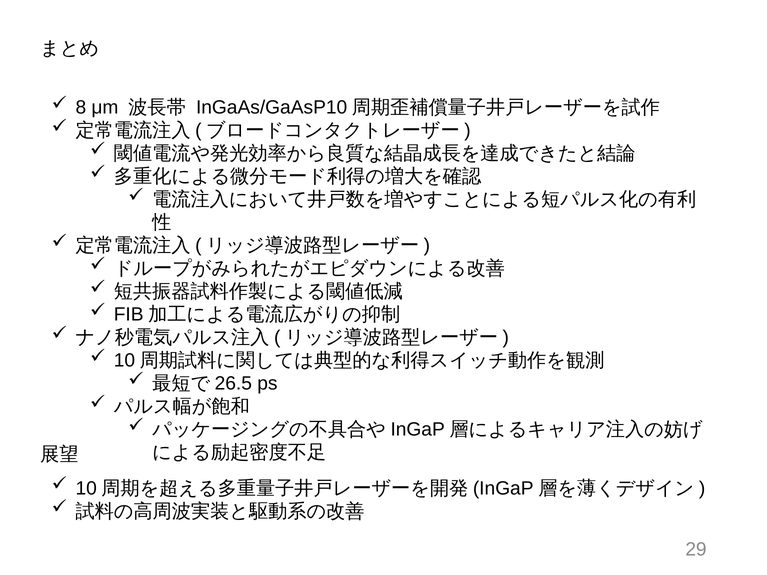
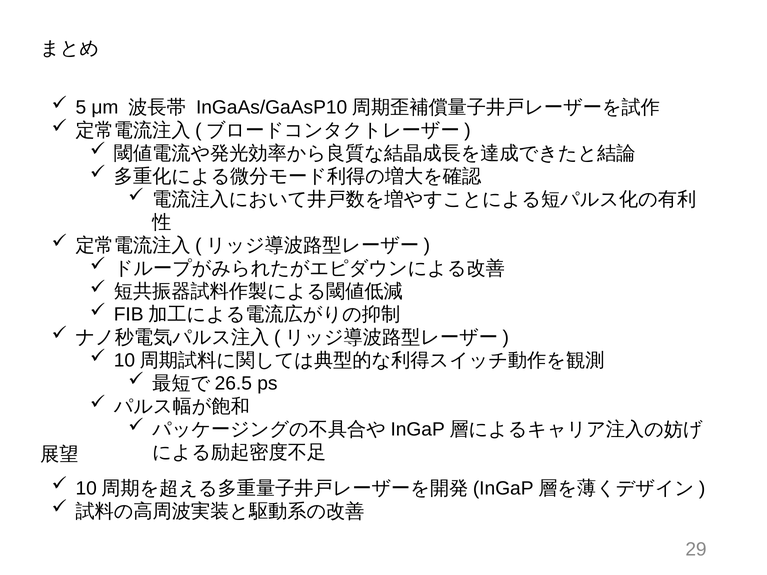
8: 8 -> 5 (81, 108)
